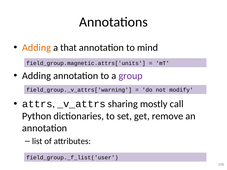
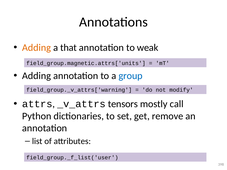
mind: mind -> weak (148, 48)
group colour: purple -> blue (131, 76)
sharing: sharing -> tensors (123, 104)
